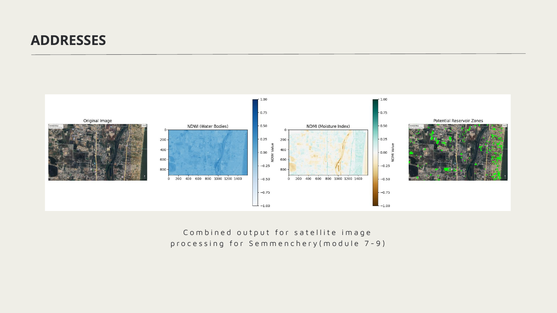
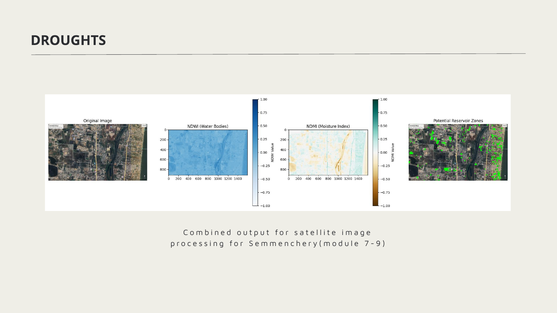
ADDRESSES: ADDRESSES -> DROUGHTS (68, 41)
